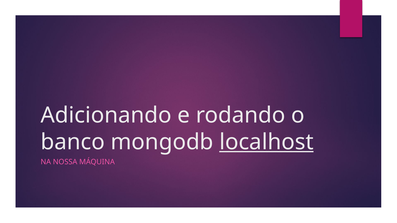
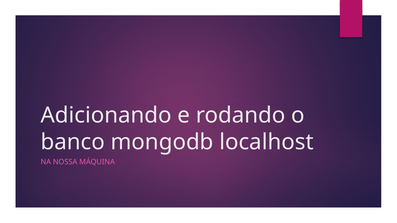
localhost underline: present -> none (266, 142)
